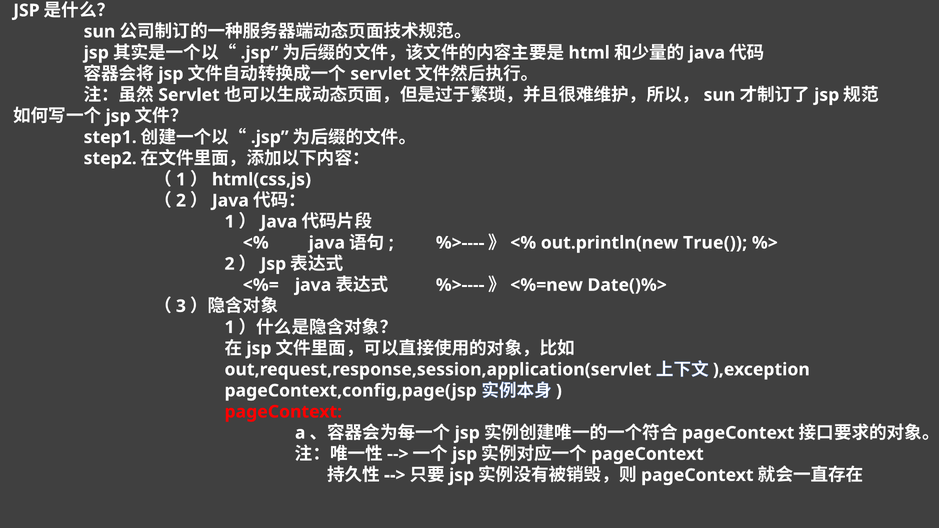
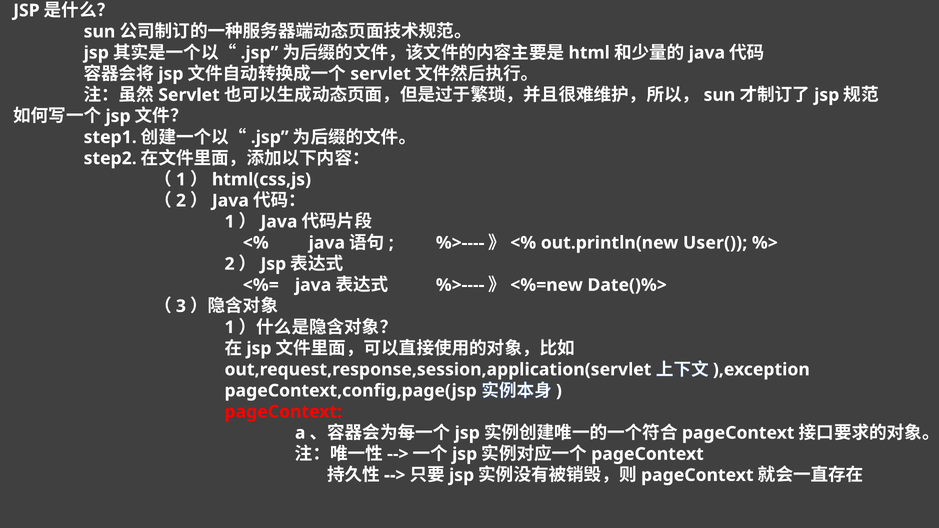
True(: True( -> User( (715, 243)
